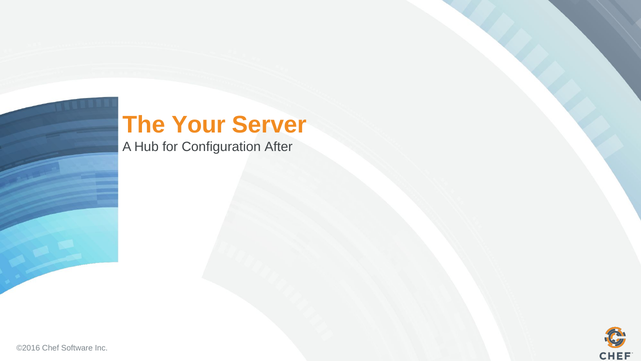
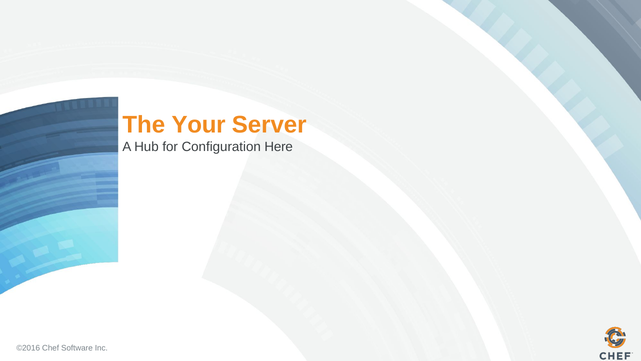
After: After -> Here (279, 147)
